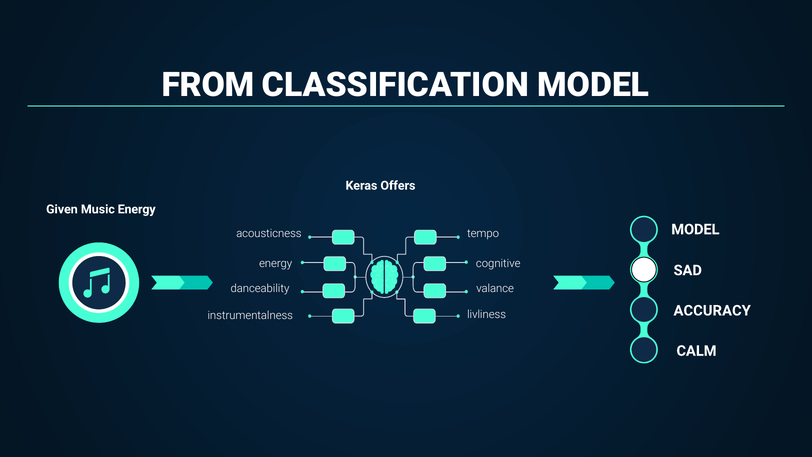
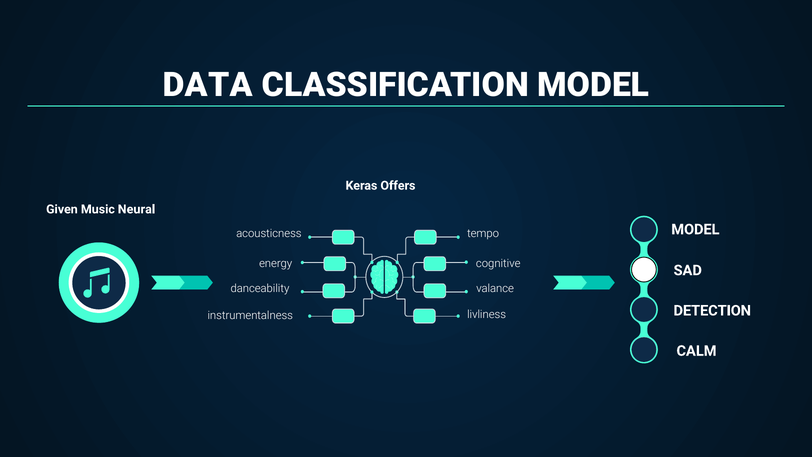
FROM: FROM -> DATA (208, 85)
Music Energy: Energy -> Neural (137, 209)
ACCURACY: ACCURACY -> DETECTION (712, 310)
